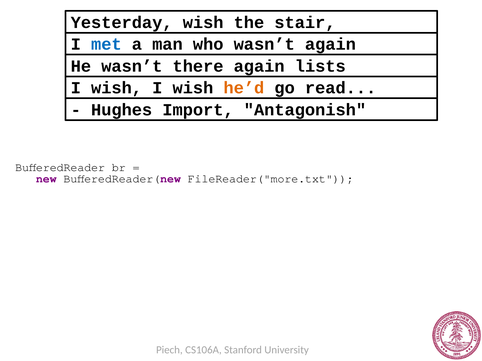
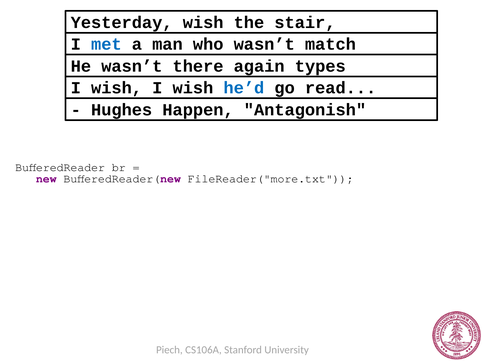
wasn’t again: again -> match (330, 44)
lists: lists -> types (320, 66)
he’d colour: orange -> blue (244, 88)
Import: Import -> Happen (198, 110)
